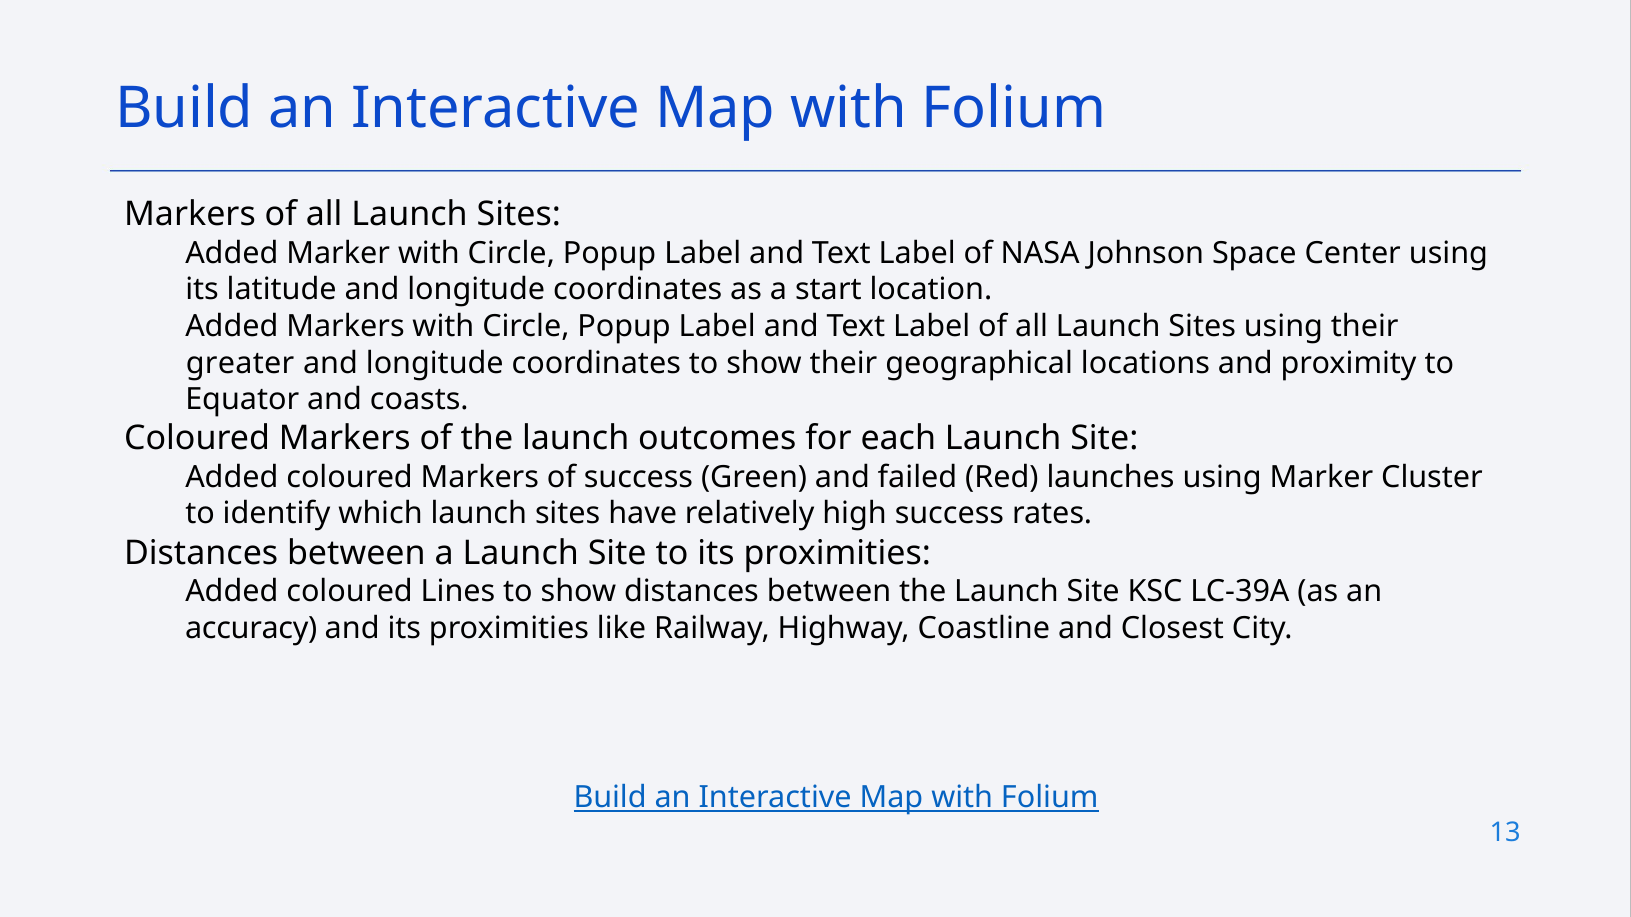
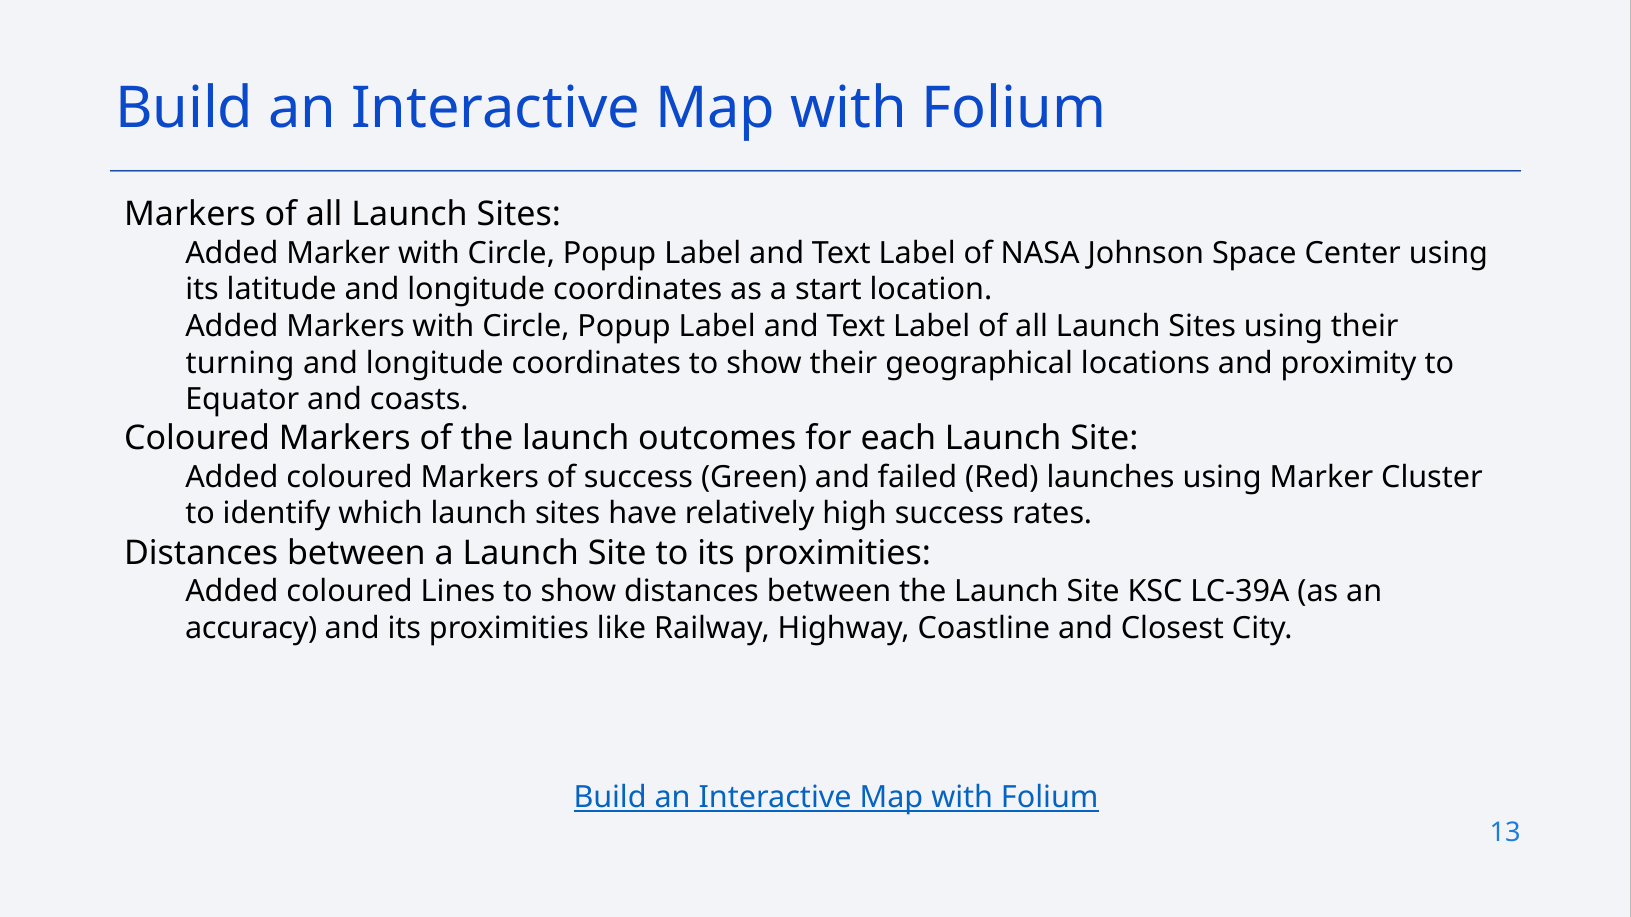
greater: greater -> turning (240, 363)
